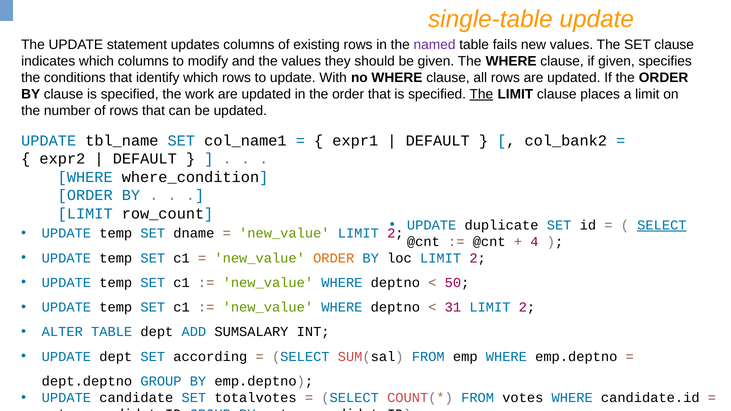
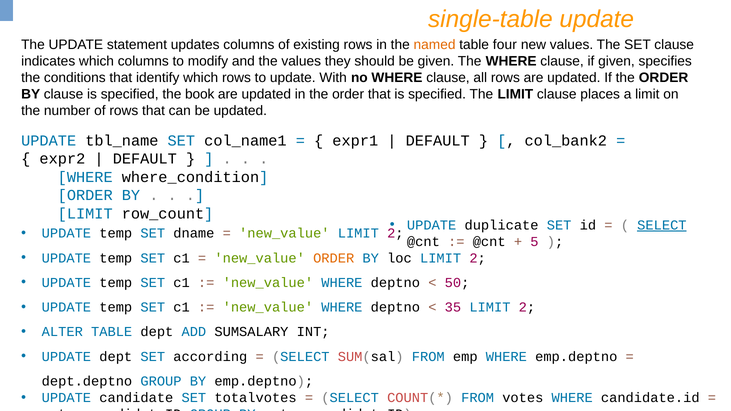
named colour: purple -> orange (435, 45)
fails: fails -> four (505, 45)
work: work -> book (200, 94)
The underline: present -> none (481, 94)
4: 4 -> 5 (534, 242)
31: 31 -> 35 (453, 307)
